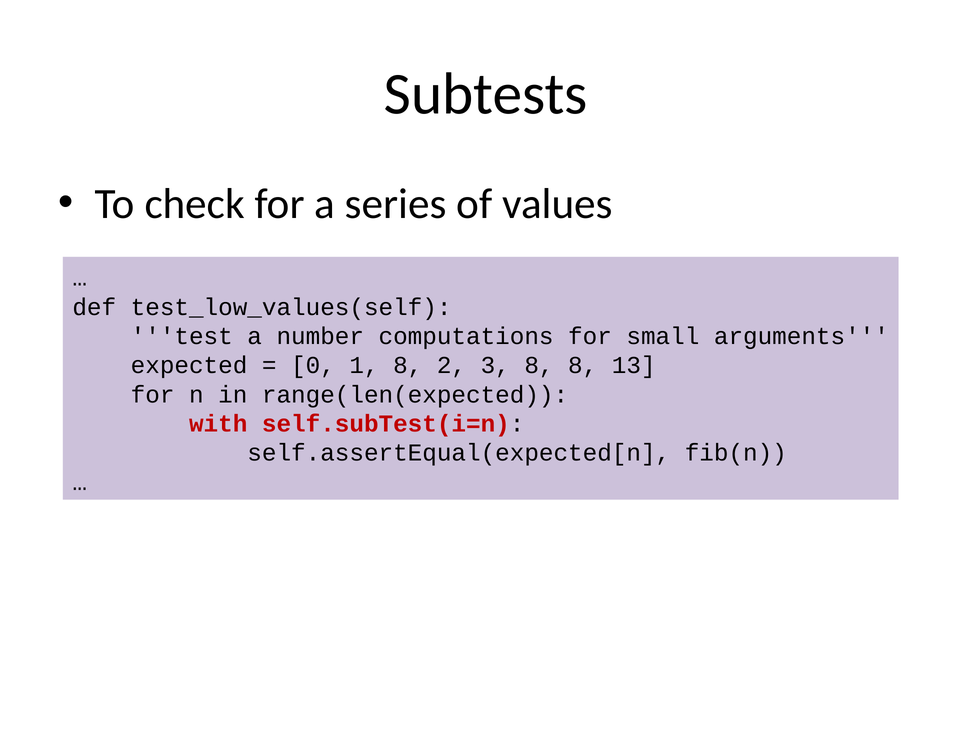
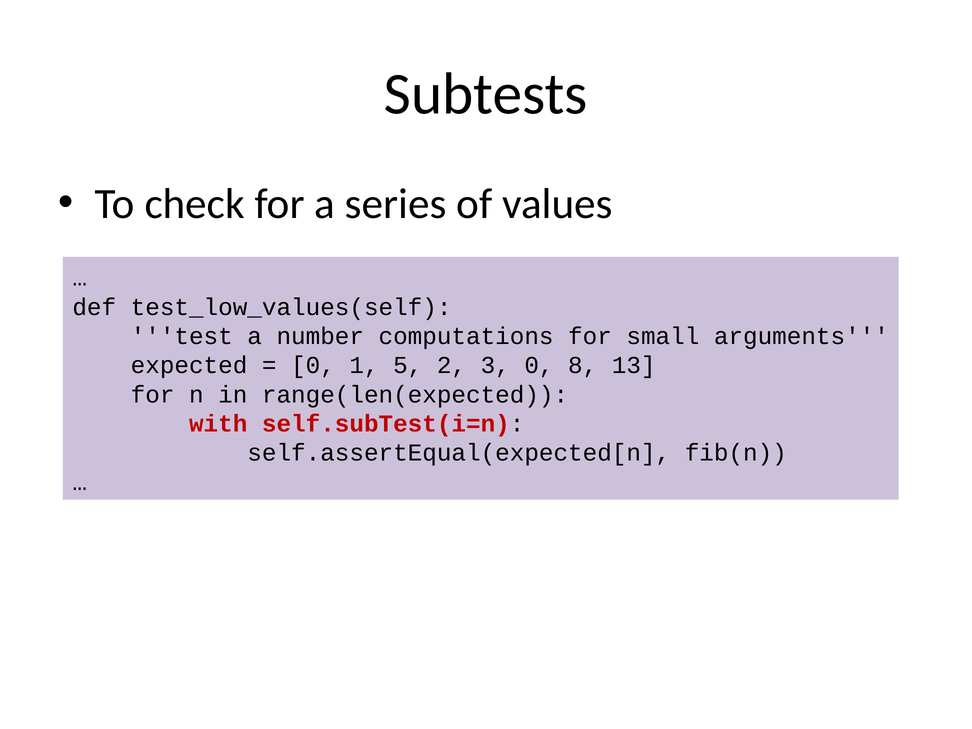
1 8: 8 -> 5 (408, 365)
3 8: 8 -> 0 (539, 365)
